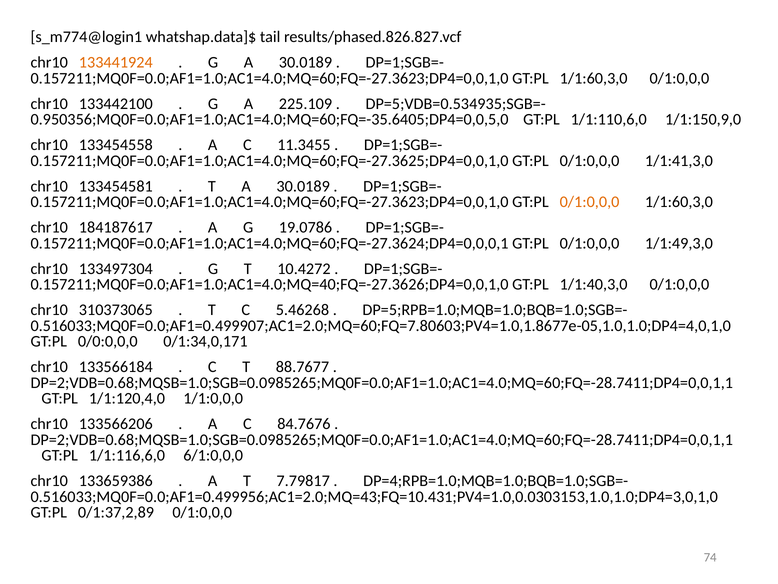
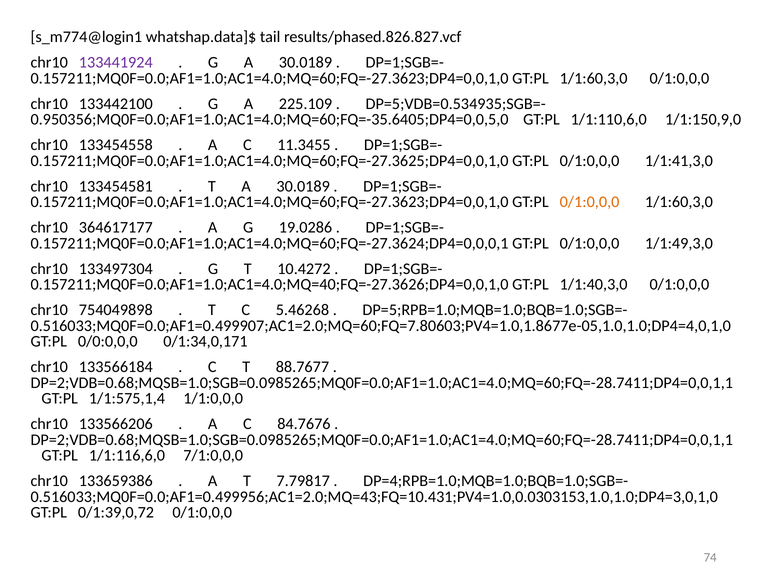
133441924 colour: orange -> purple (116, 63)
184187617: 184187617 -> 364617177 (116, 227)
19.0786: 19.0786 -> 19.0286 (305, 227)
310373065: 310373065 -> 754049898 (116, 310)
1/1:120,4,0: 1/1:120,4,0 -> 1/1:575,1,4 (127, 398)
6/1:0,0,0: 6/1:0,0,0 -> 7/1:0,0,0 (213, 455)
0/1:37,2,89: 0/1:37,2,89 -> 0/1:39,0,72 (116, 512)
